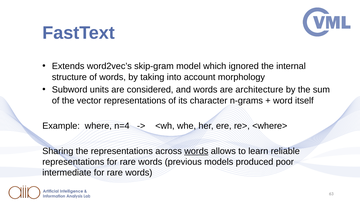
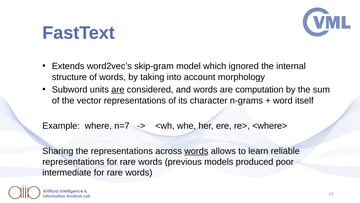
are underline: none -> present (118, 89)
architecture: architecture -> computation (259, 89)
n=4: n=4 -> n=7 (122, 125)
